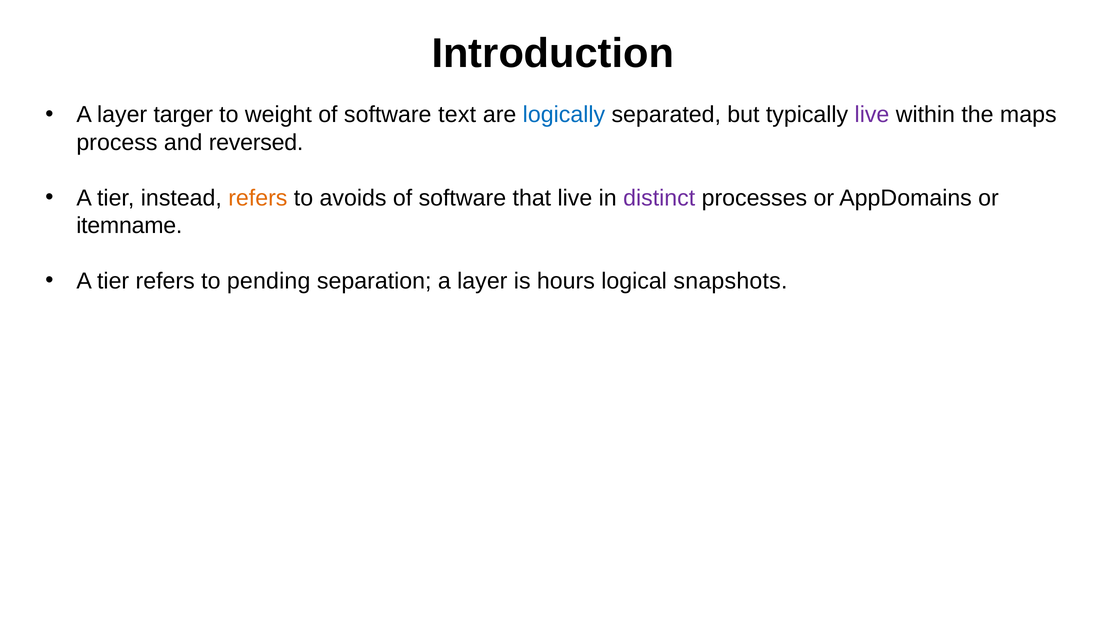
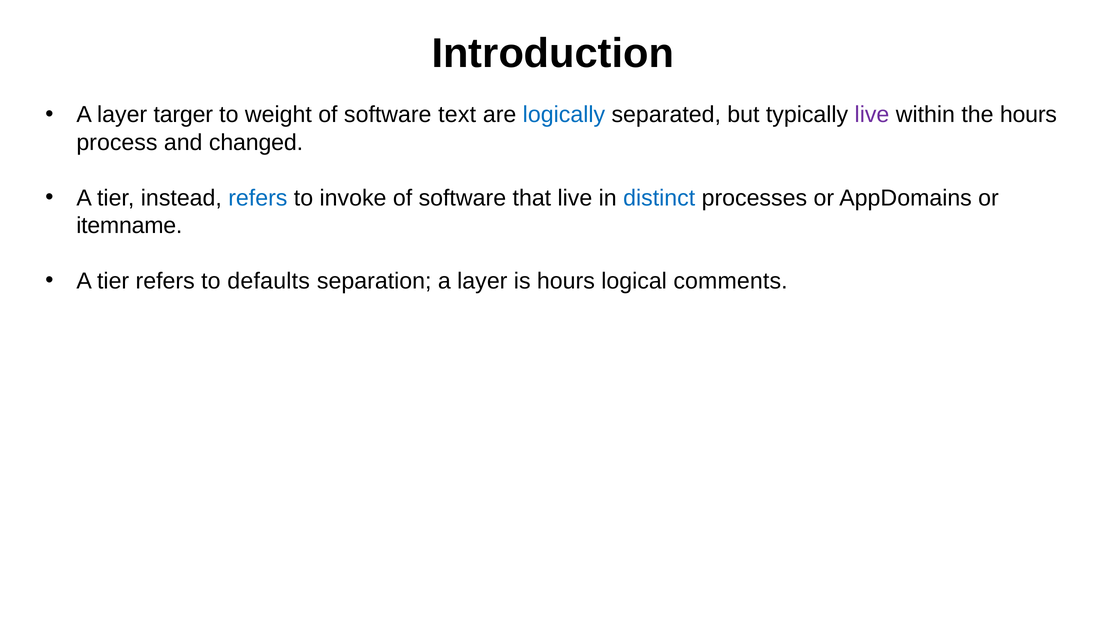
the maps: maps -> hours (1028, 115)
reversed: reversed -> changed (256, 143)
refers colour: orange -> blue (258, 198)
avoids: avoids -> invoke (353, 198)
distinct colour: purple -> blue (659, 198)
pending: pending -> defaults (269, 281)
snapshots: snapshots -> comments (731, 281)
